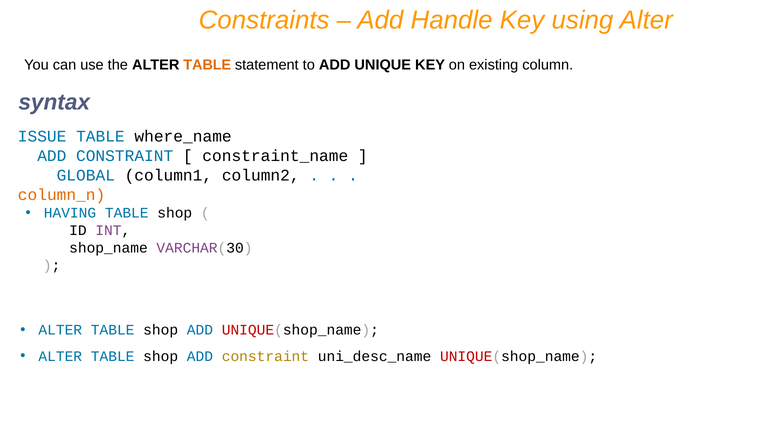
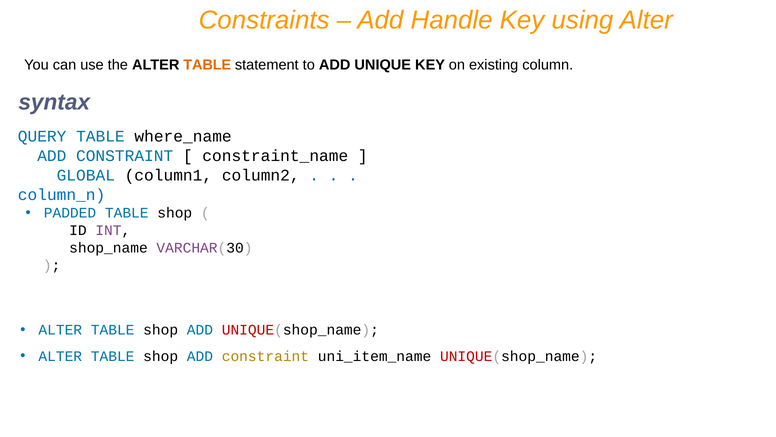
ISSUE: ISSUE -> QUERY (42, 136)
column_n colour: orange -> blue (62, 195)
HAVING: HAVING -> PADDED (70, 213)
uni_desc_name: uni_desc_name -> uni_item_name (375, 356)
